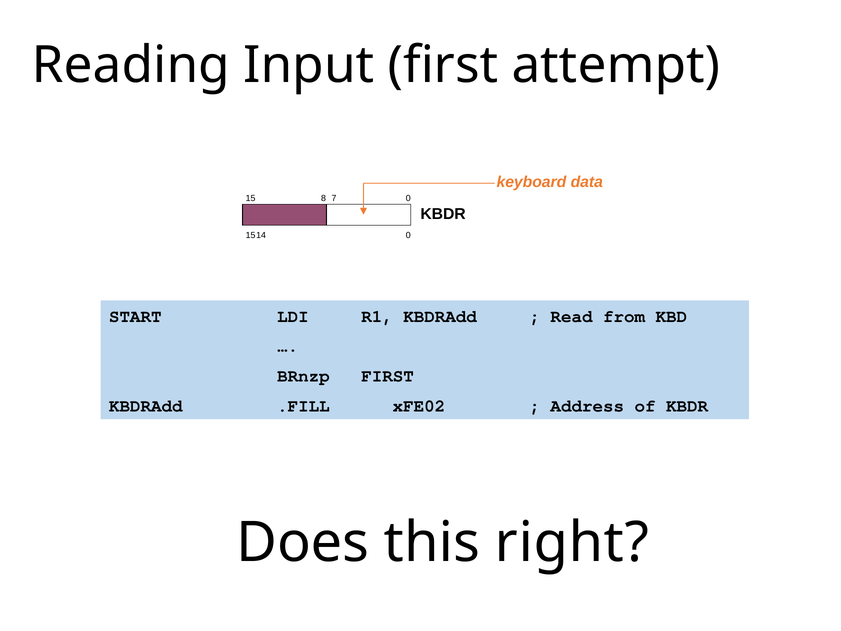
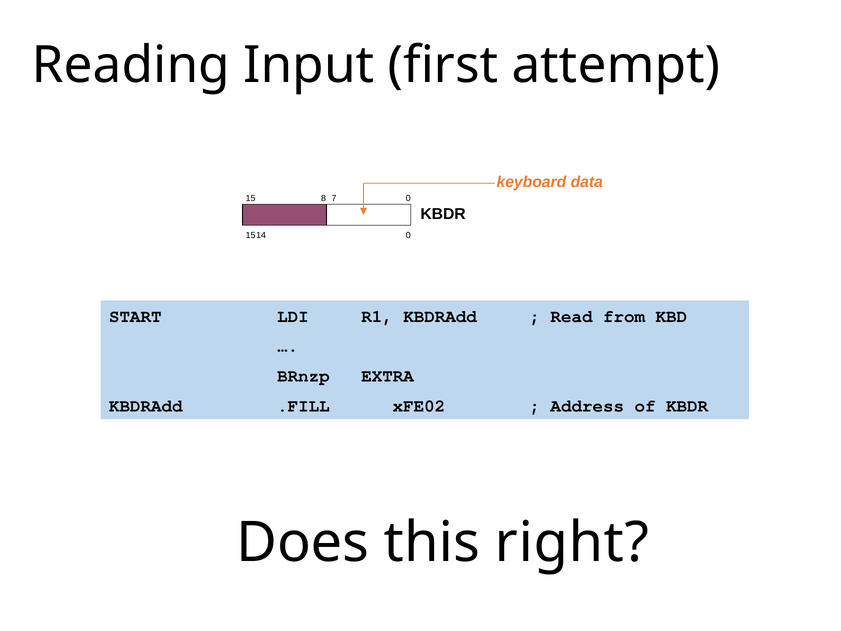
BRnzp FIRST: FIRST -> EXTRA (388, 376)
